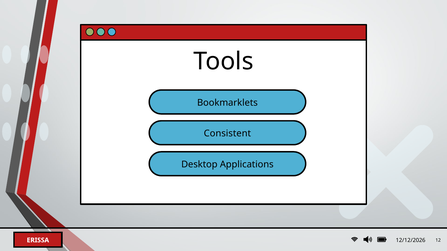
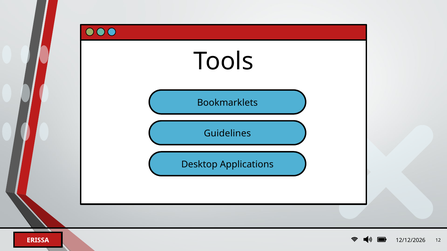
Consistent: Consistent -> Guidelines (227, 134)
